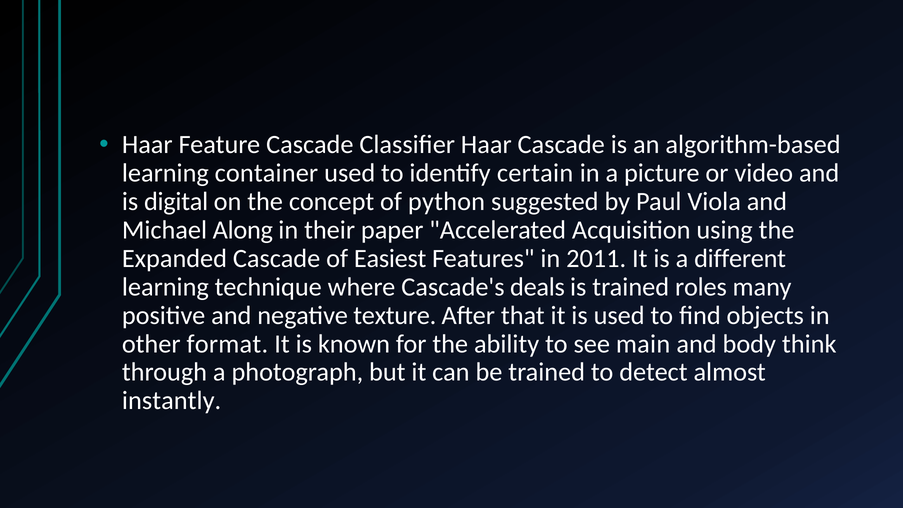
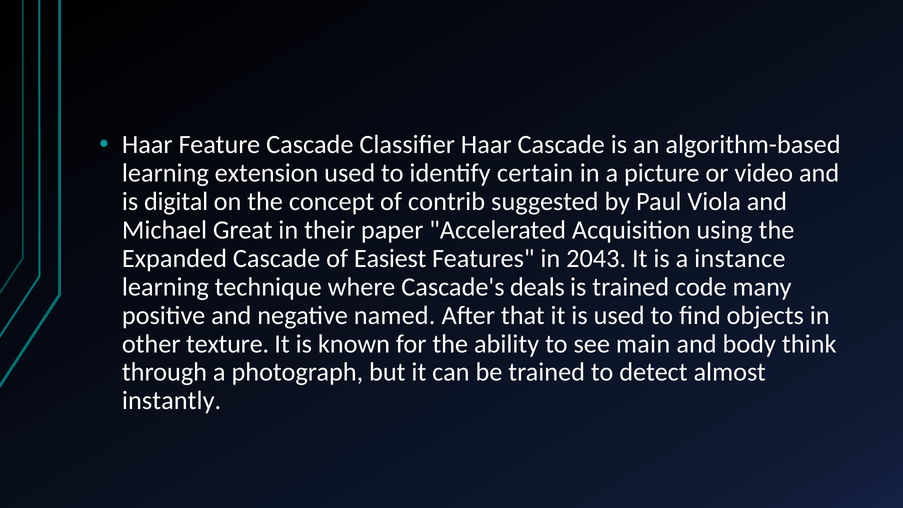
container: container -> extension (267, 173)
python: python -> contrib (447, 202)
Along: Along -> Great (243, 230)
2011: 2011 -> 2043 (596, 258)
different: different -> instance (740, 258)
roles: roles -> code (701, 287)
texture: texture -> named (395, 315)
format: format -> texture (228, 344)
